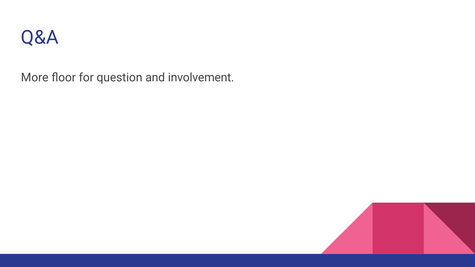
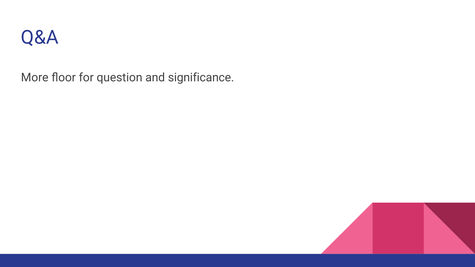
involvement: involvement -> significance (201, 78)
